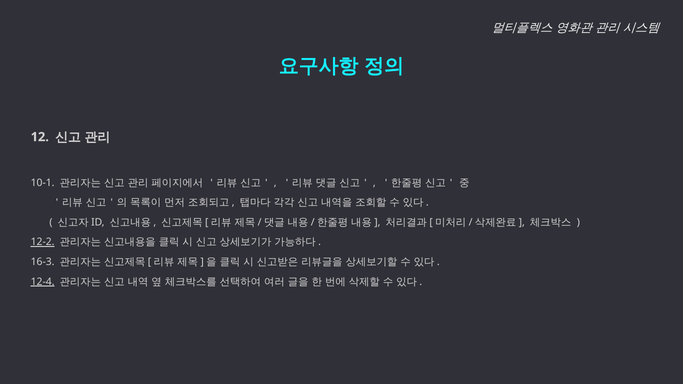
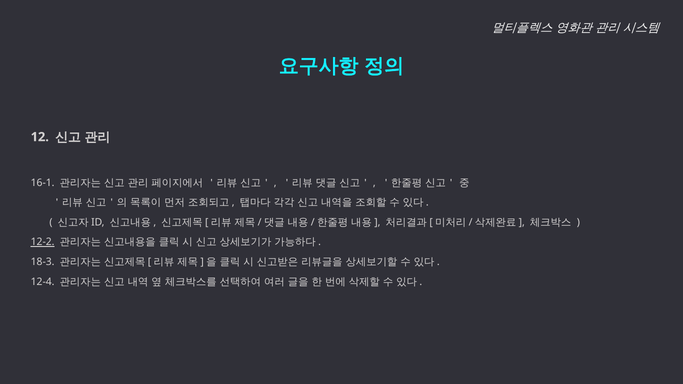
10-1: 10-1 -> 16-1 (43, 183)
16-3: 16-3 -> 18-3 (43, 262)
12-4 underline: present -> none (43, 282)
